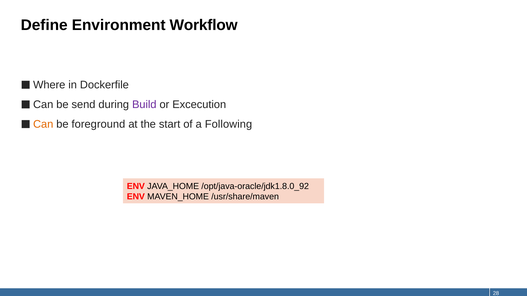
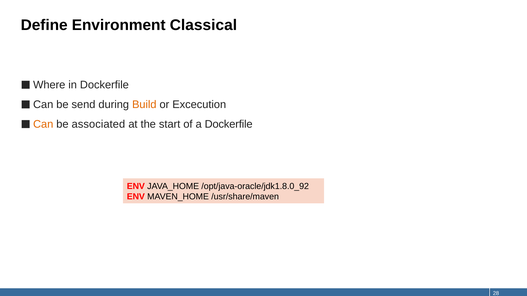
Workflow: Workflow -> Classical (203, 25)
Build colour: purple -> orange (144, 105)
foreground: foreground -> associated (98, 124)
a Following: Following -> Dockerfile (229, 124)
